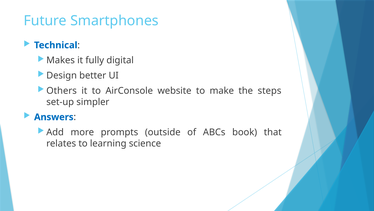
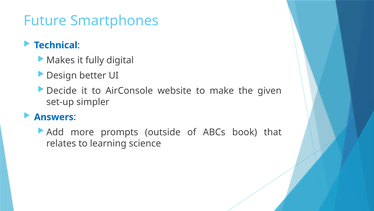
Others: Others -> Decide (62, 90)
steps: steps -> given (270, 90)
